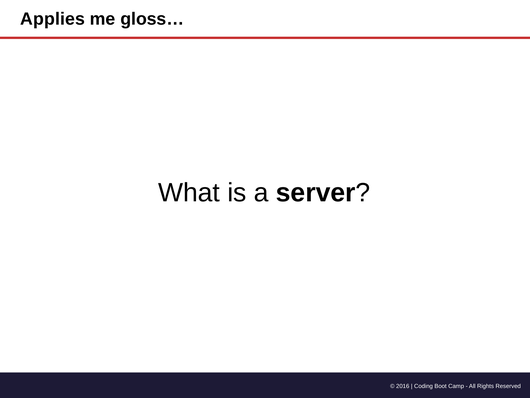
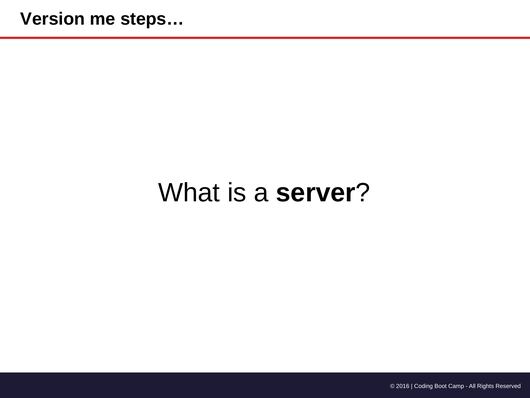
Applies: Applies -> Version (53, 19)
gloss…: gloss… -> steps… (152, 19)
